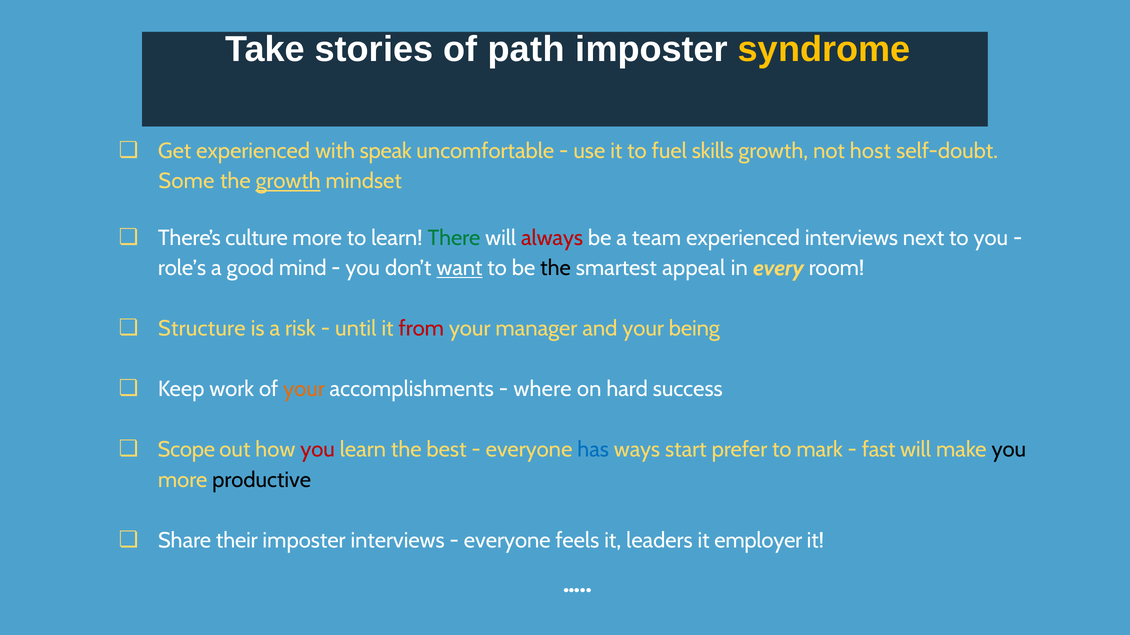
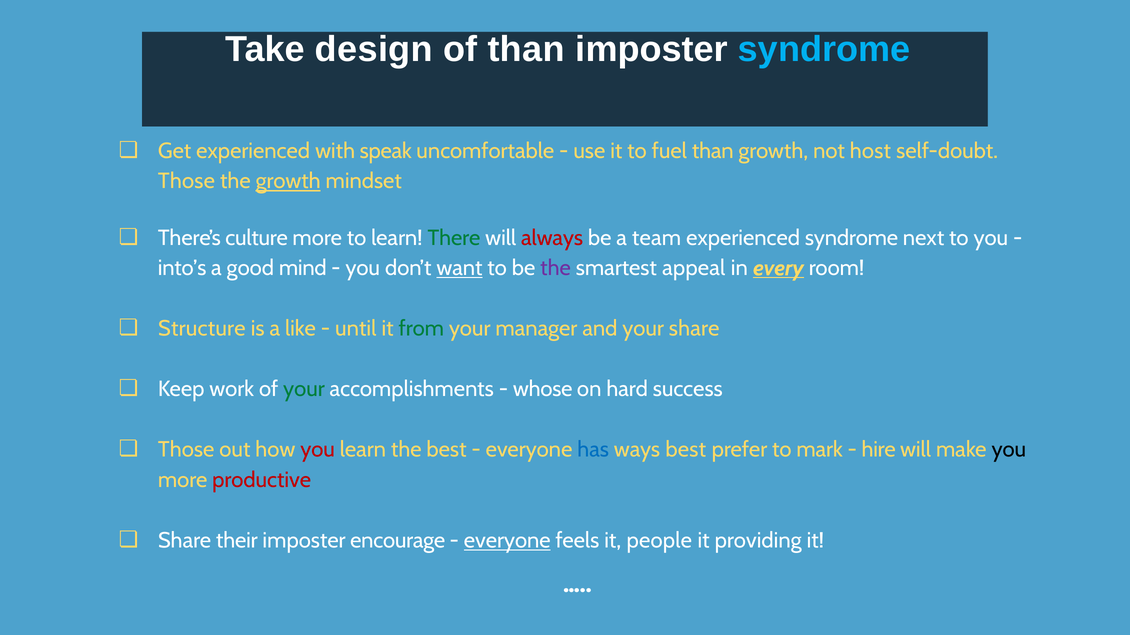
stories: stories -> design (374, 49)
of path: path -> than (526, 49)
syndrome colour: yellow -> light blue (824, 49)
fuel skills: skills -> than (713, 151)
Some: Some -> Those (186, 181)
experienced interviews: interviews -> syndrome (851, 238)
role’s: role’s -> into’s (182, 268)
the colour: black -> purple (556, 268)
every underline: none -> present (778, 268)
risk: risk -> like (300, 329)
from colour: red -> green (421, 329)
your being: being -> share (694, 329)
your colour: orange -> green (304, 390)
where: where -> whose (543, 390)
Scope: Scope -> Those (186, 450)
ways start: start -> best (686, 450)
fast: fast -> hire (879, 450)
productive colour: black -> red (262, 480)
imposter interviews: interviews -> encourage (398, 541)
everyone underline: none -> present (507, 541)
leaders: leaders -> people (659, 541)
employer: employer -> providing (758, 541)
